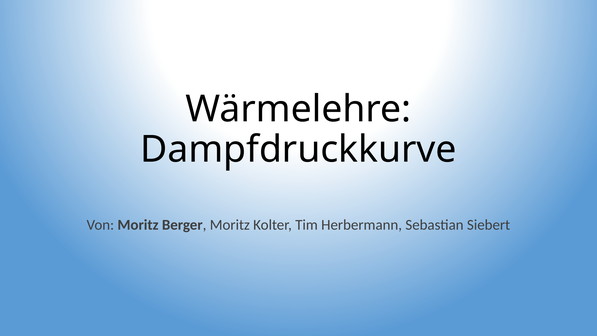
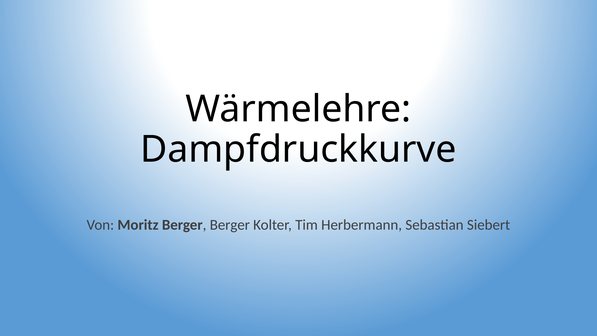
Berger Moritz: Moritz -> Berger (230, 225)
